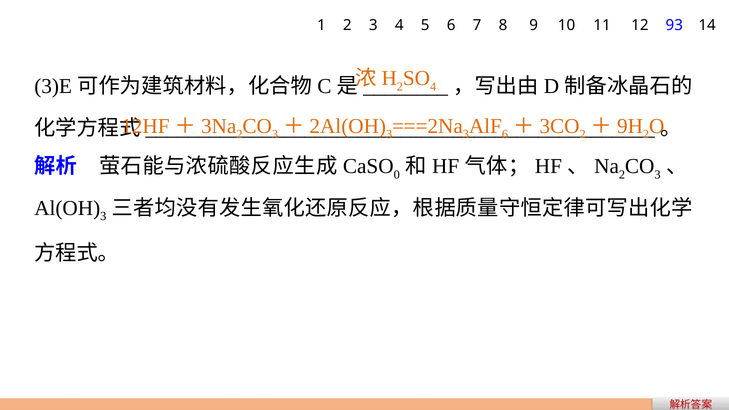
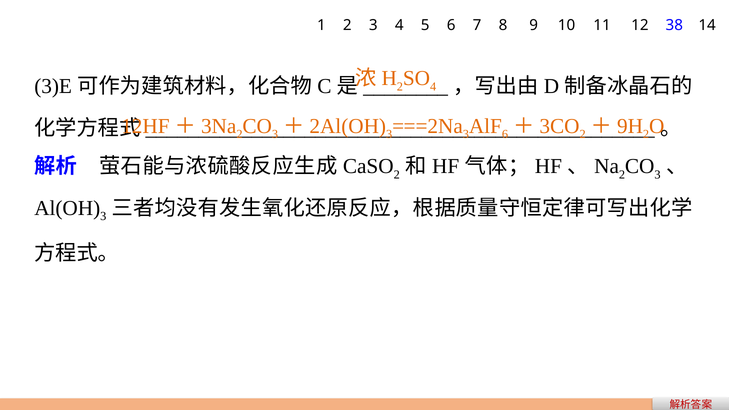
93: 93 -> 38 (674, 25)
0: 0 -> 2 (397, 175)
